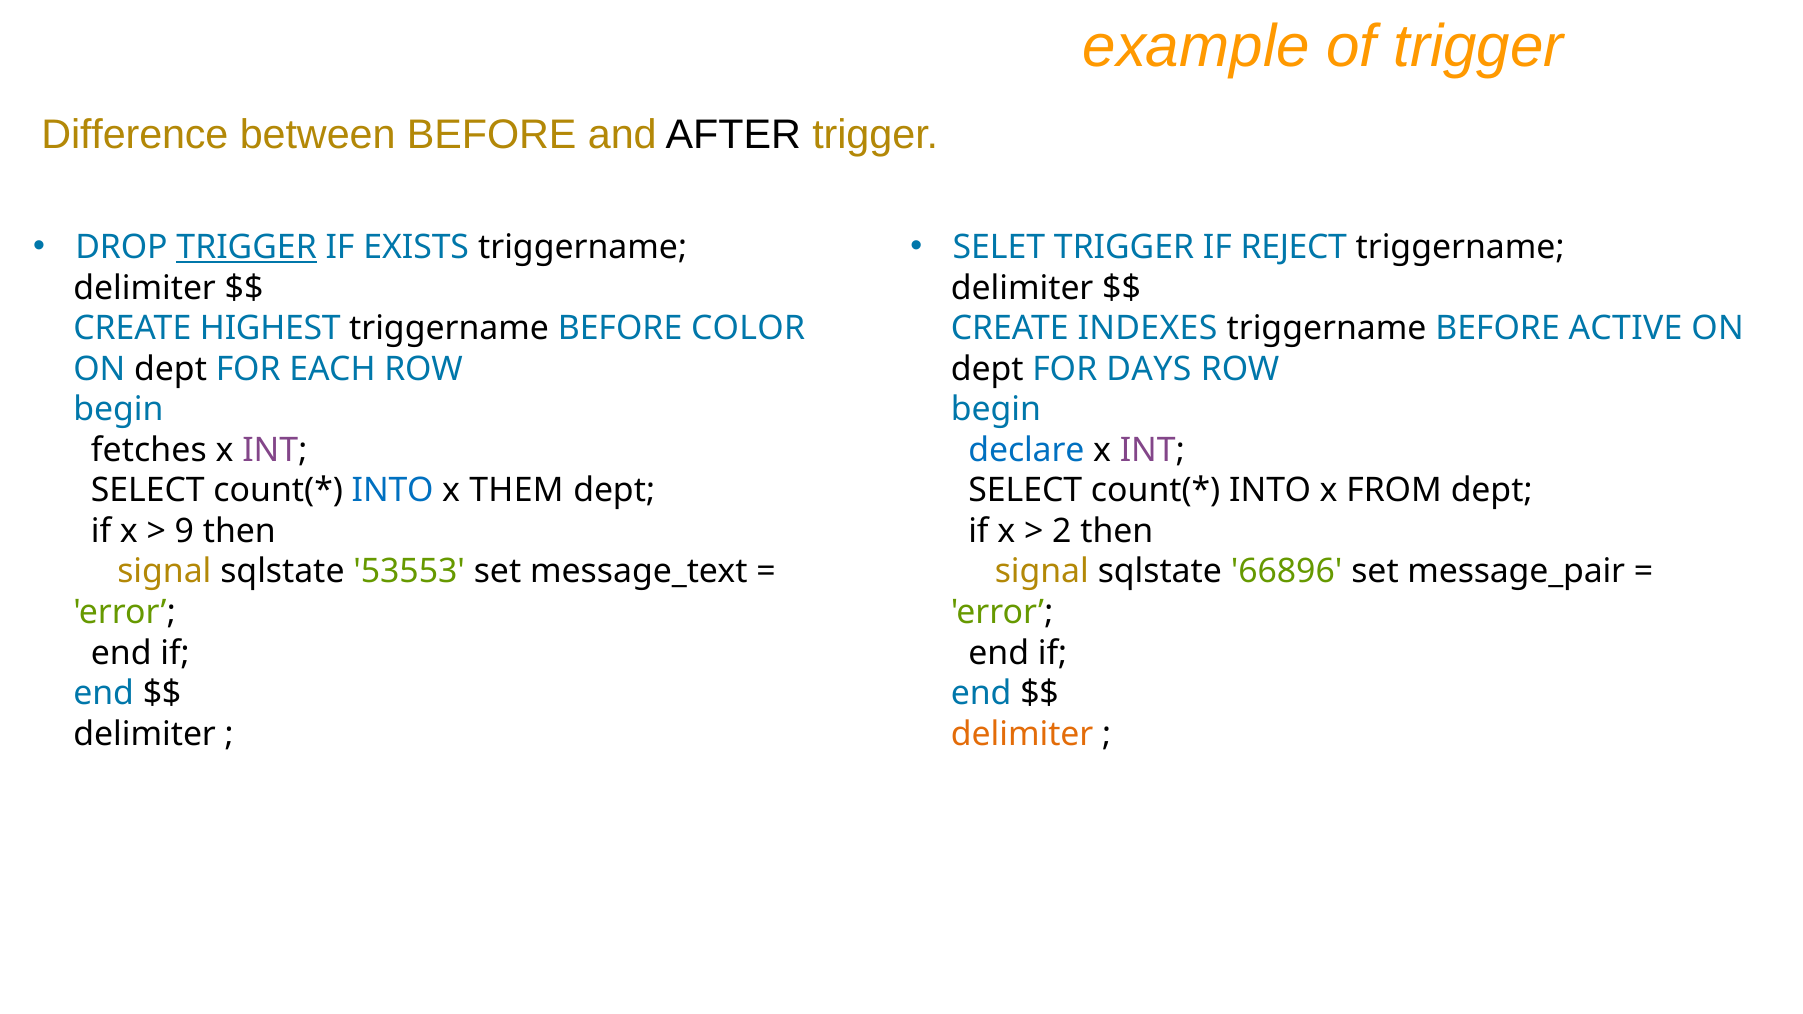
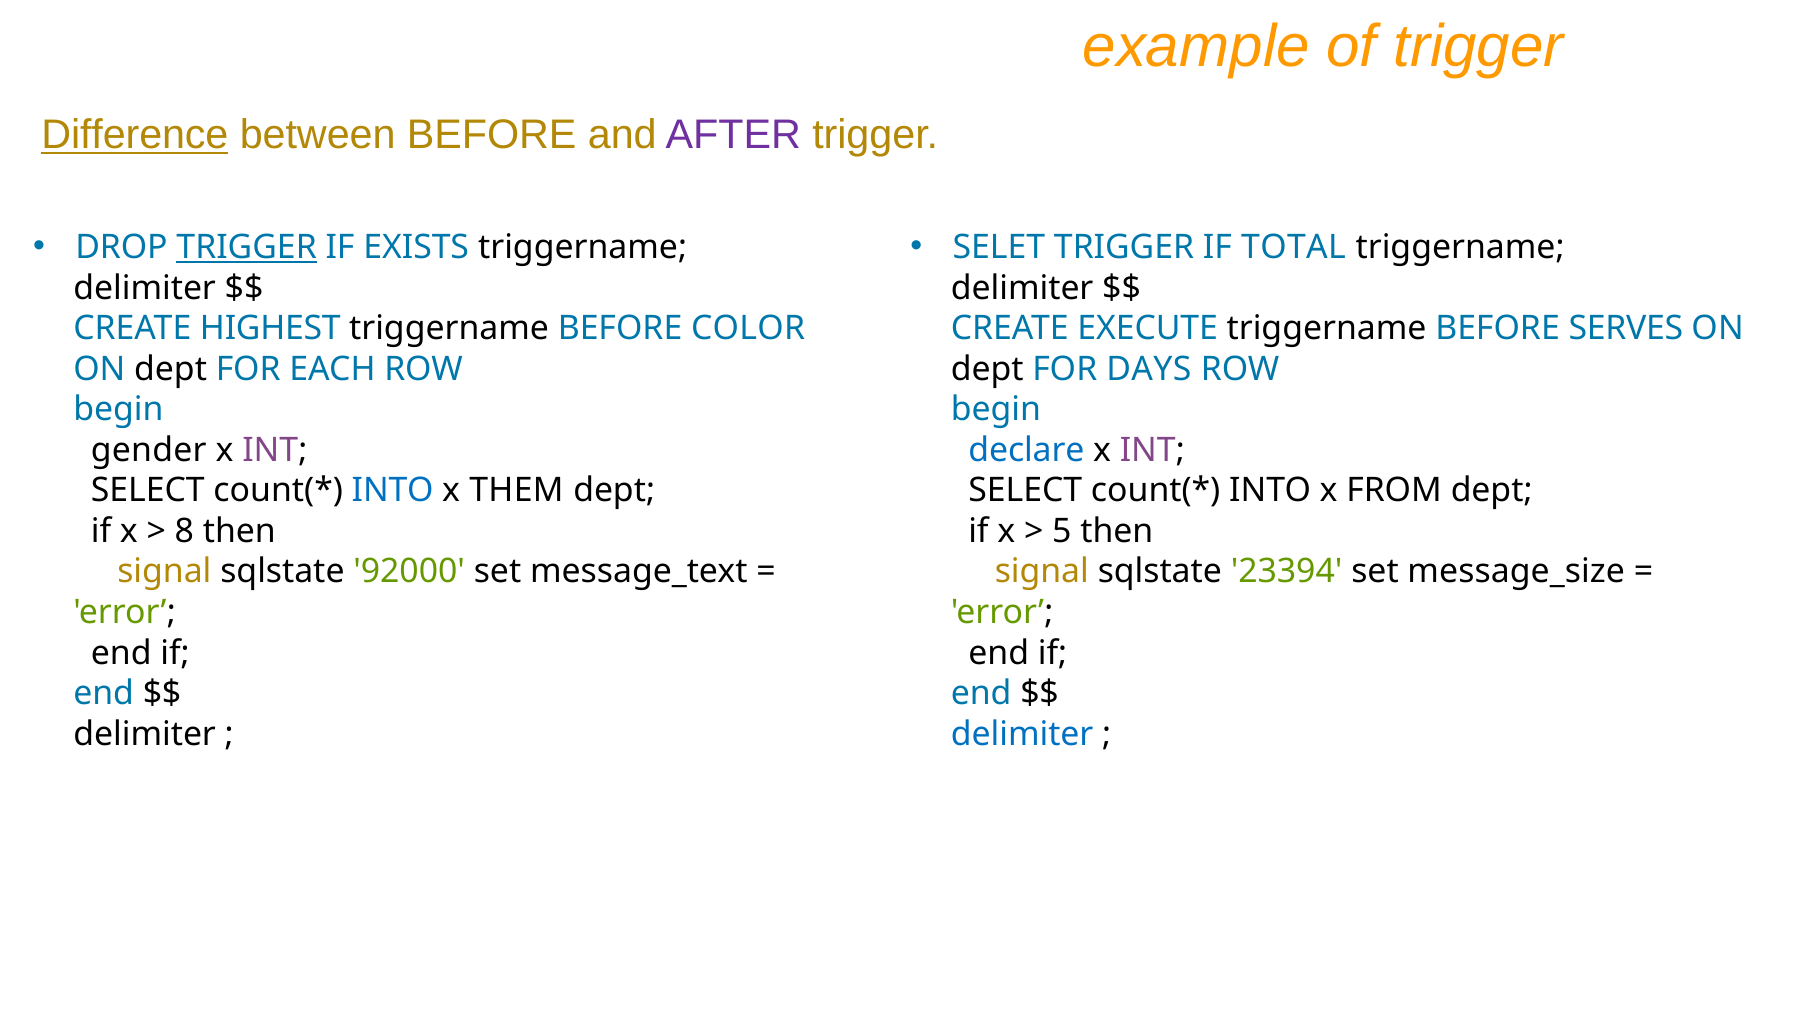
Difference underline: none -> present (135, 135)
AFTER colour: black -> purple (733, 135)
REJECT: REJECT -> TOTAL (1293, 247)
INDEXES: INDEXES -> EXECUTE (1148, 328)
ACTIVE: ACTIVE -> SERVES (1626, 328)
fetches: fetches -> gender (149, 450)
9: 9 -> 8 (184, 531)
2: 2 -> 5 (1062, 531)
53553: 53553 -> 92000 (409, 572)
66896: 66896 -> 23394 (1287, 572)
message_pair: message_pair -> message_size (1516, 572)
delimiter colour: orange -> blue (1022, 734)
